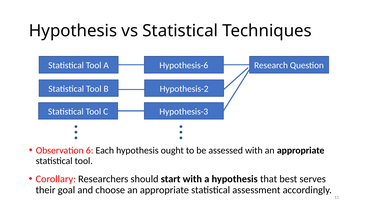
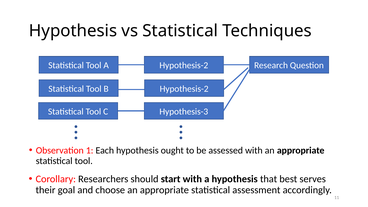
Hypothesis-6: Hypothesis-6 -> Hypothesis-2 (184, 65)
6: 6 -> 1 (90, 150)
